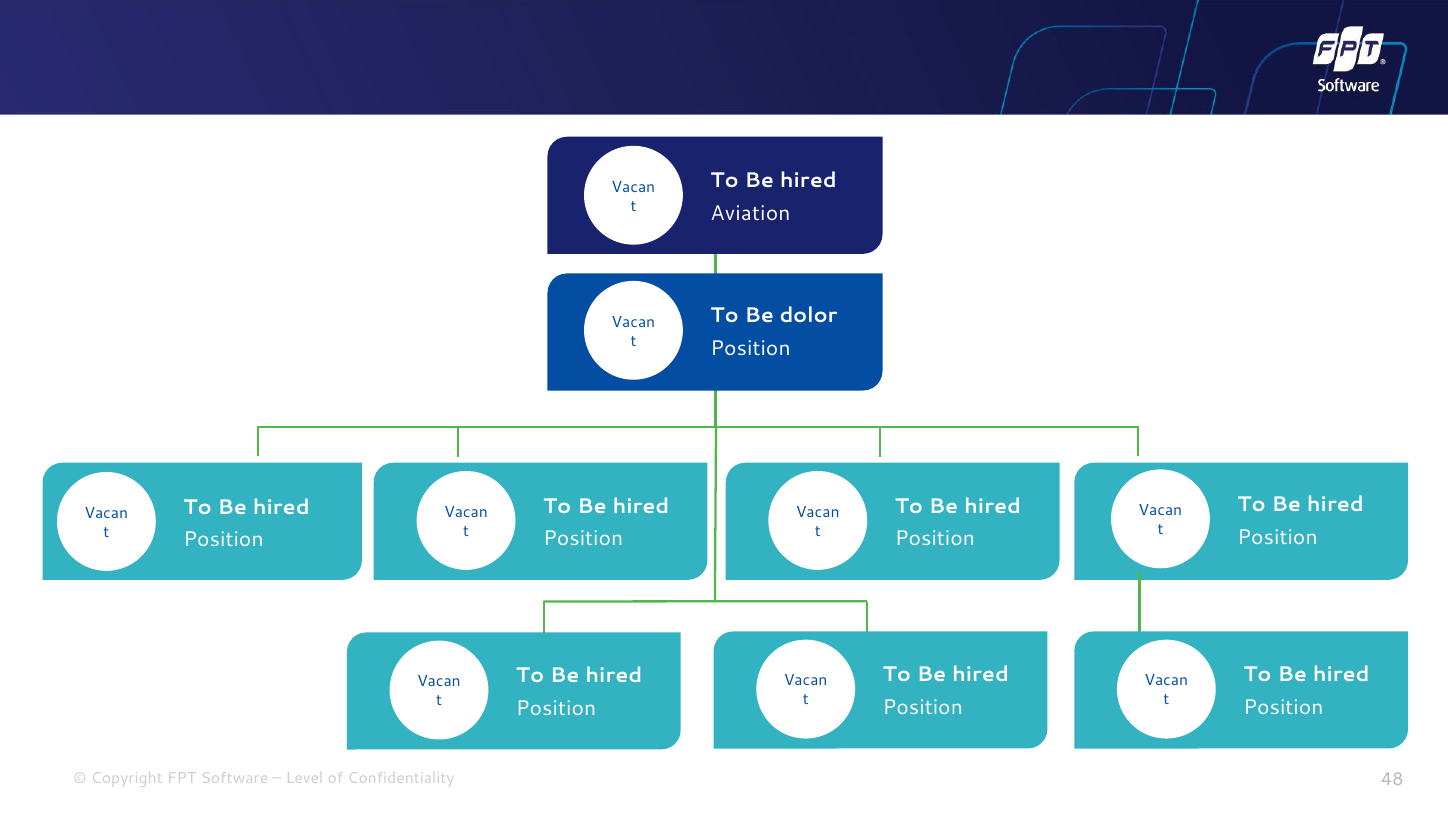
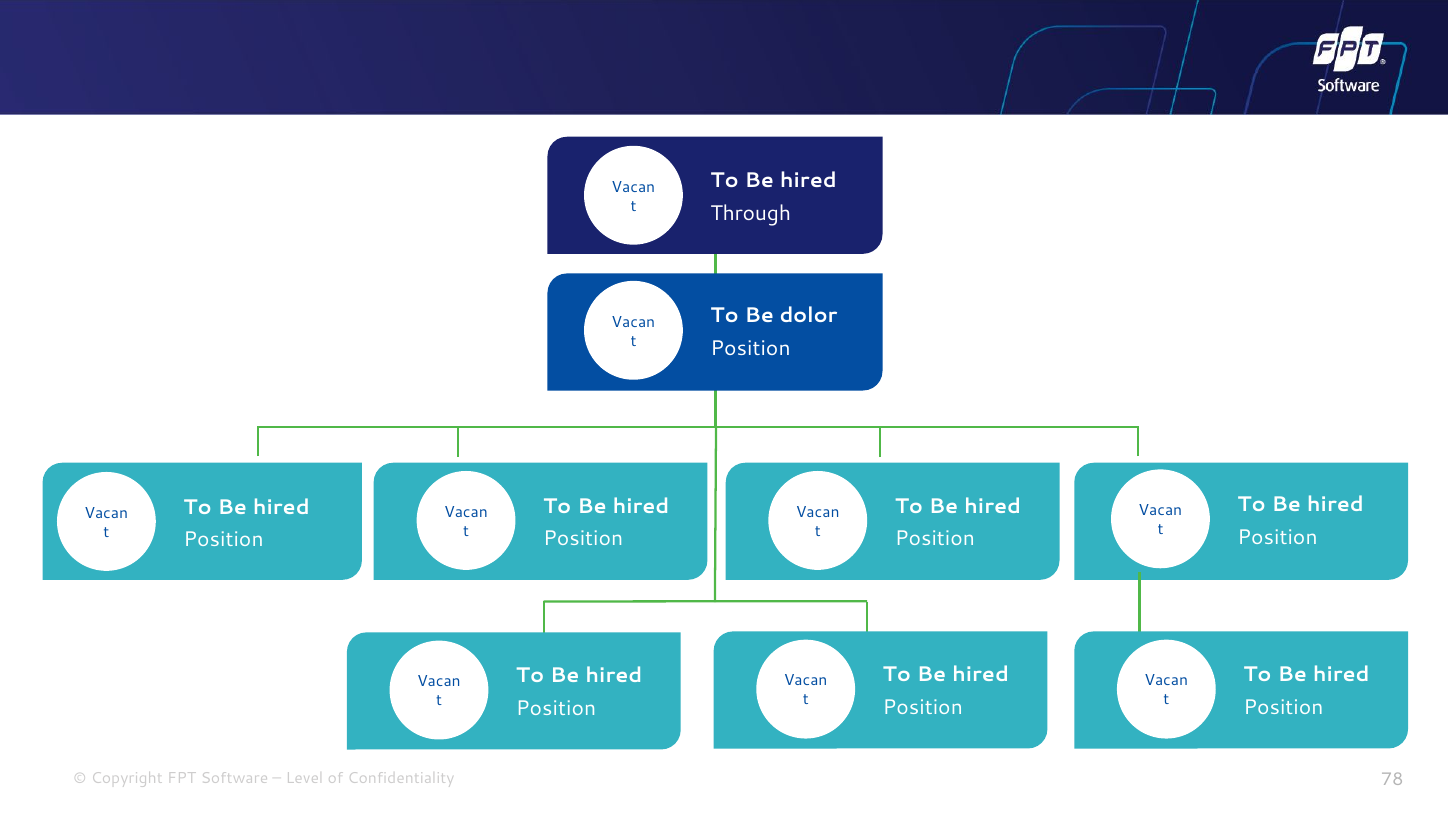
Aviation: Aviation -> Through (751, 214)
48: 48 -> 78 (1392, 779)
